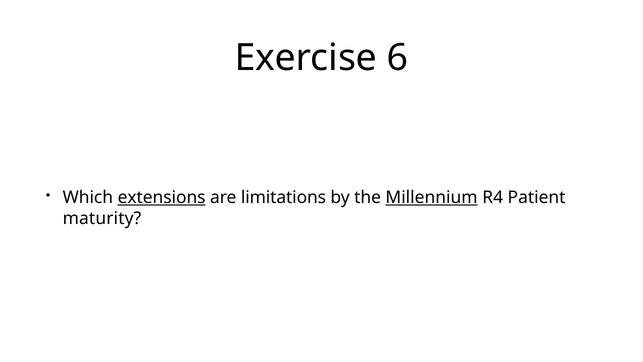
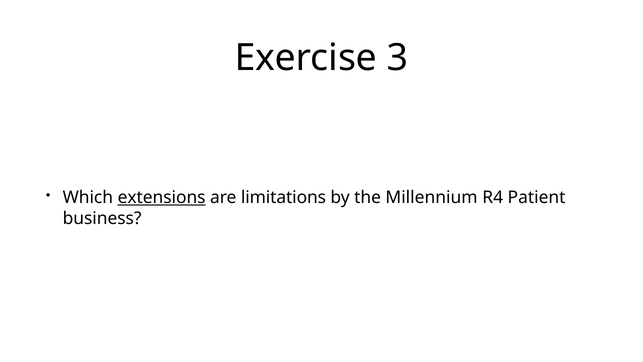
6: 6 -> 3 (398, 58)
Millennium underline: present -> none (432, 198)
maturity: maturity -> business (102, 218)
